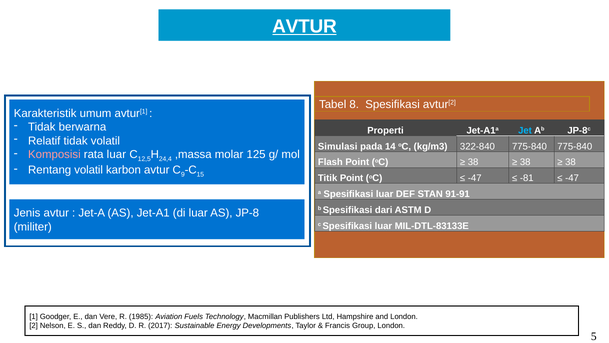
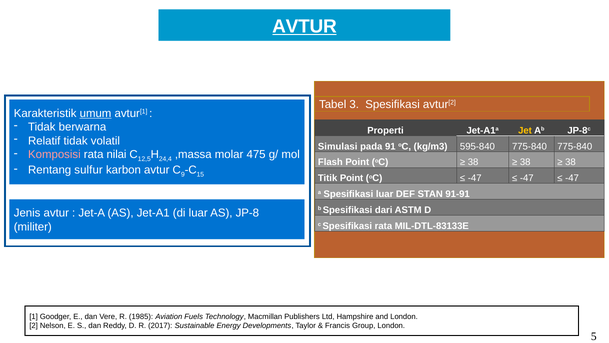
8: 8 -> 3 (354, 104)
umum underline: none -> present (96, 113)
Jet colour: light blue -> yellow (525, 130)
14: 14 -> 91 (390, 146)
322-840: 322-840 -> 595-840 (477, 146)
rata luar: luar -> nilai (117, 154)
125: 125 -> 475 (256, 154)
Rentang volatil: volatil -> sulfur (89, 170)
-81: -81 -> -47 (527, 178)
c Spesifikasi luar: luar -> rata (383, 226)
